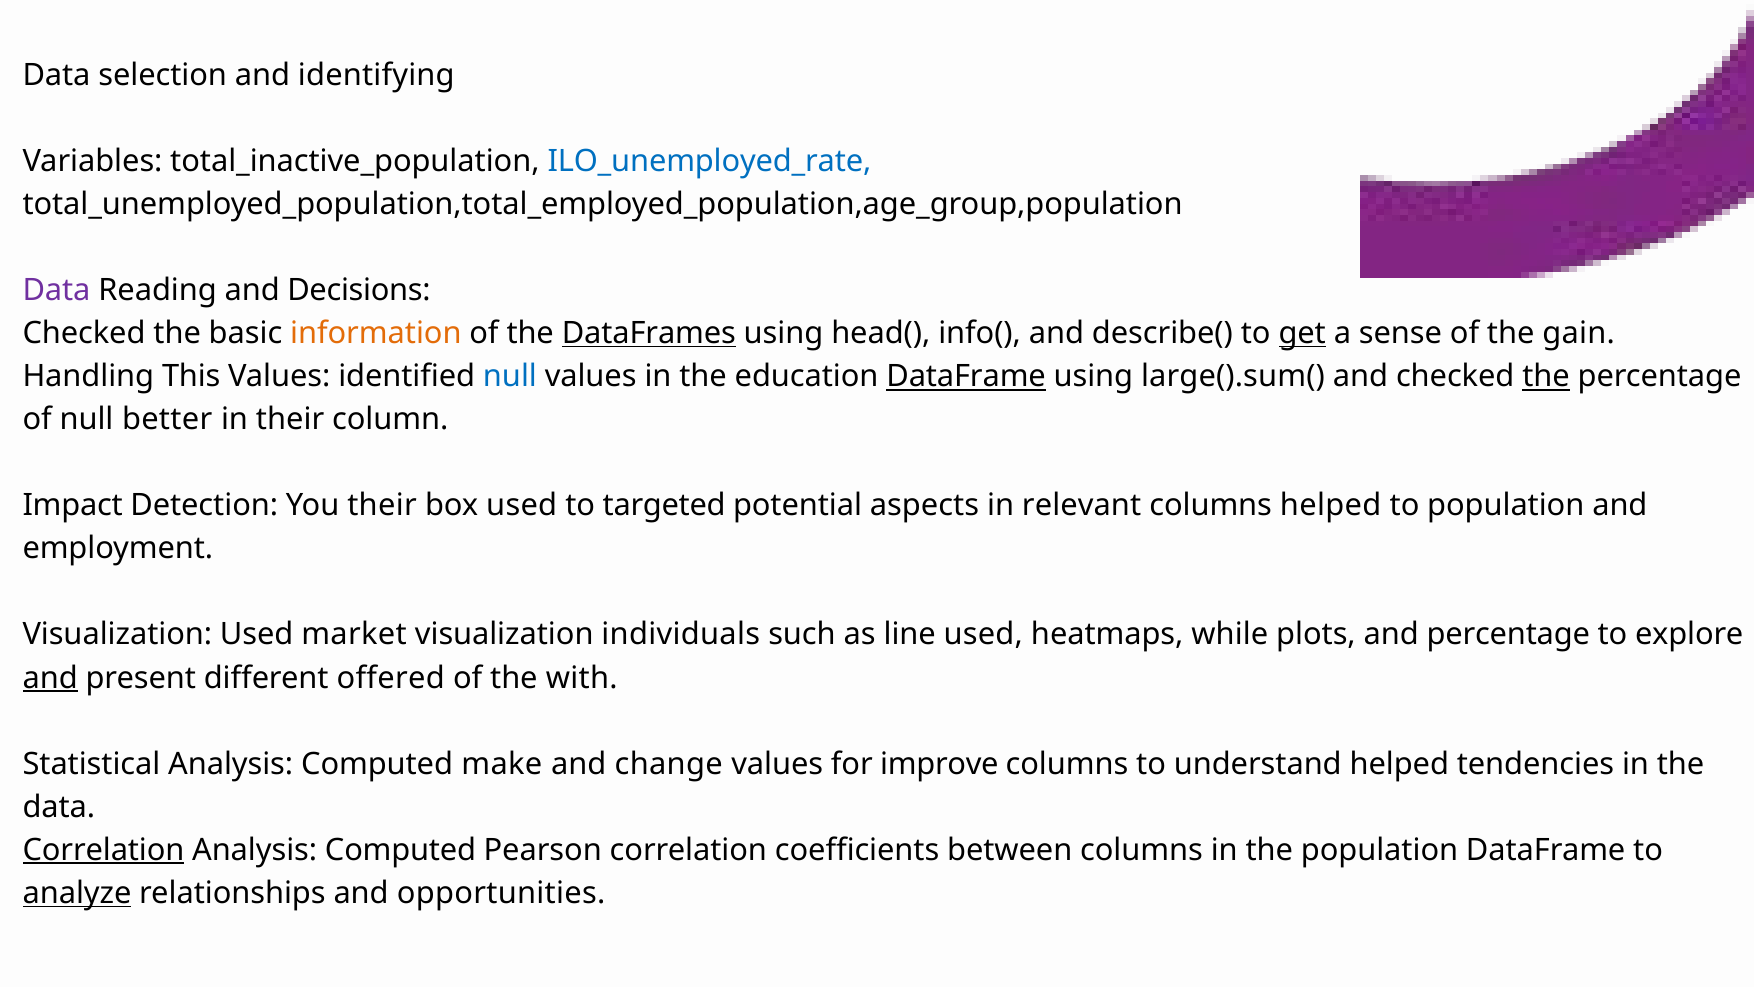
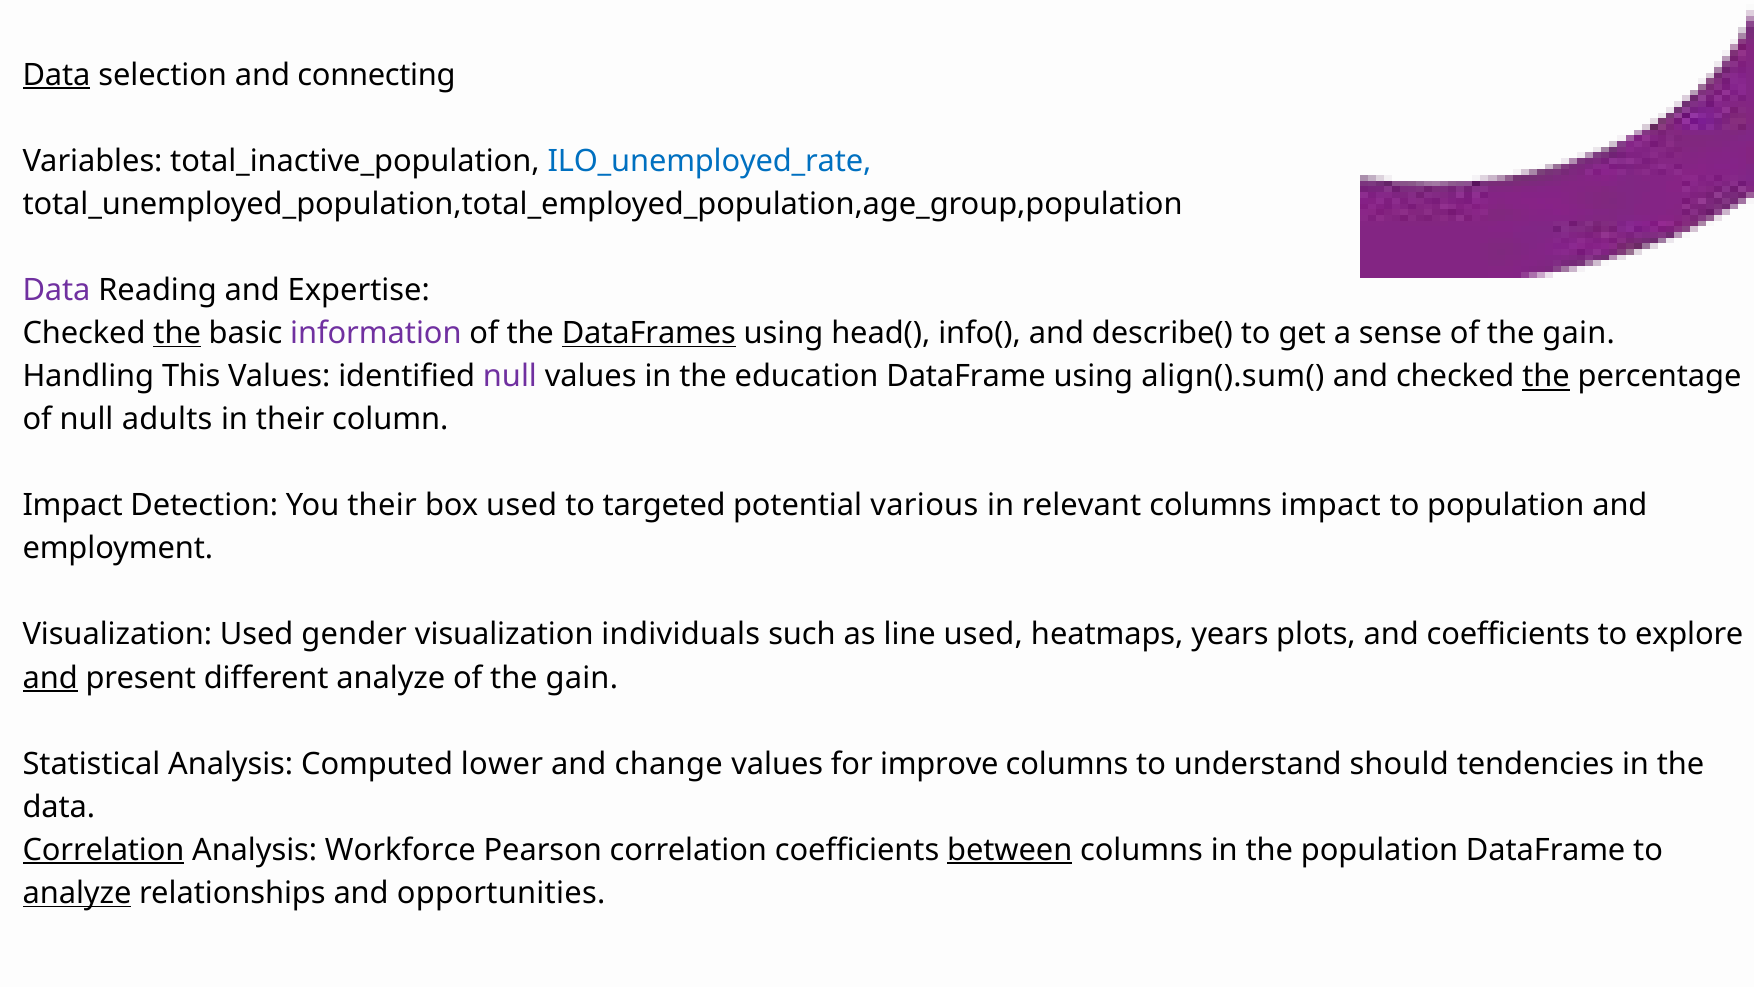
Data underline: none -> present (57, 75)
identifying: identifying -> connecting (377, 75)
Decisions: Decisions -> Expertise (359, 290)
the underline: none -> present (177, 333)
information colour: orange -> purple (376, 333)
get underline: present -> none (1302, 333)
null colour: blue -> purple (510, 376)
DataFrame underline: present -> none (966, 376)
large().sum(: large().sum( -> align().sum( (1233, 376)
better: better -> adults (167, 419)
aspects: aspects -> various (924, 505)
columns helped: helped -> impact (1331, 505)
market: market -> gender (354, 635)
while: while -> years (1230, 635)
percentage: percentage -> coefficients (1508, 635)
different offered: offered -> analyze (391, 678)
with: with -> gain (582, 678)
make: make -> lower (502, 764)
understand helped: helped -> should (1399, 764)
Computed: Computed -> Workforce (400, 850)
between underline: none -> present (1010, 850)
